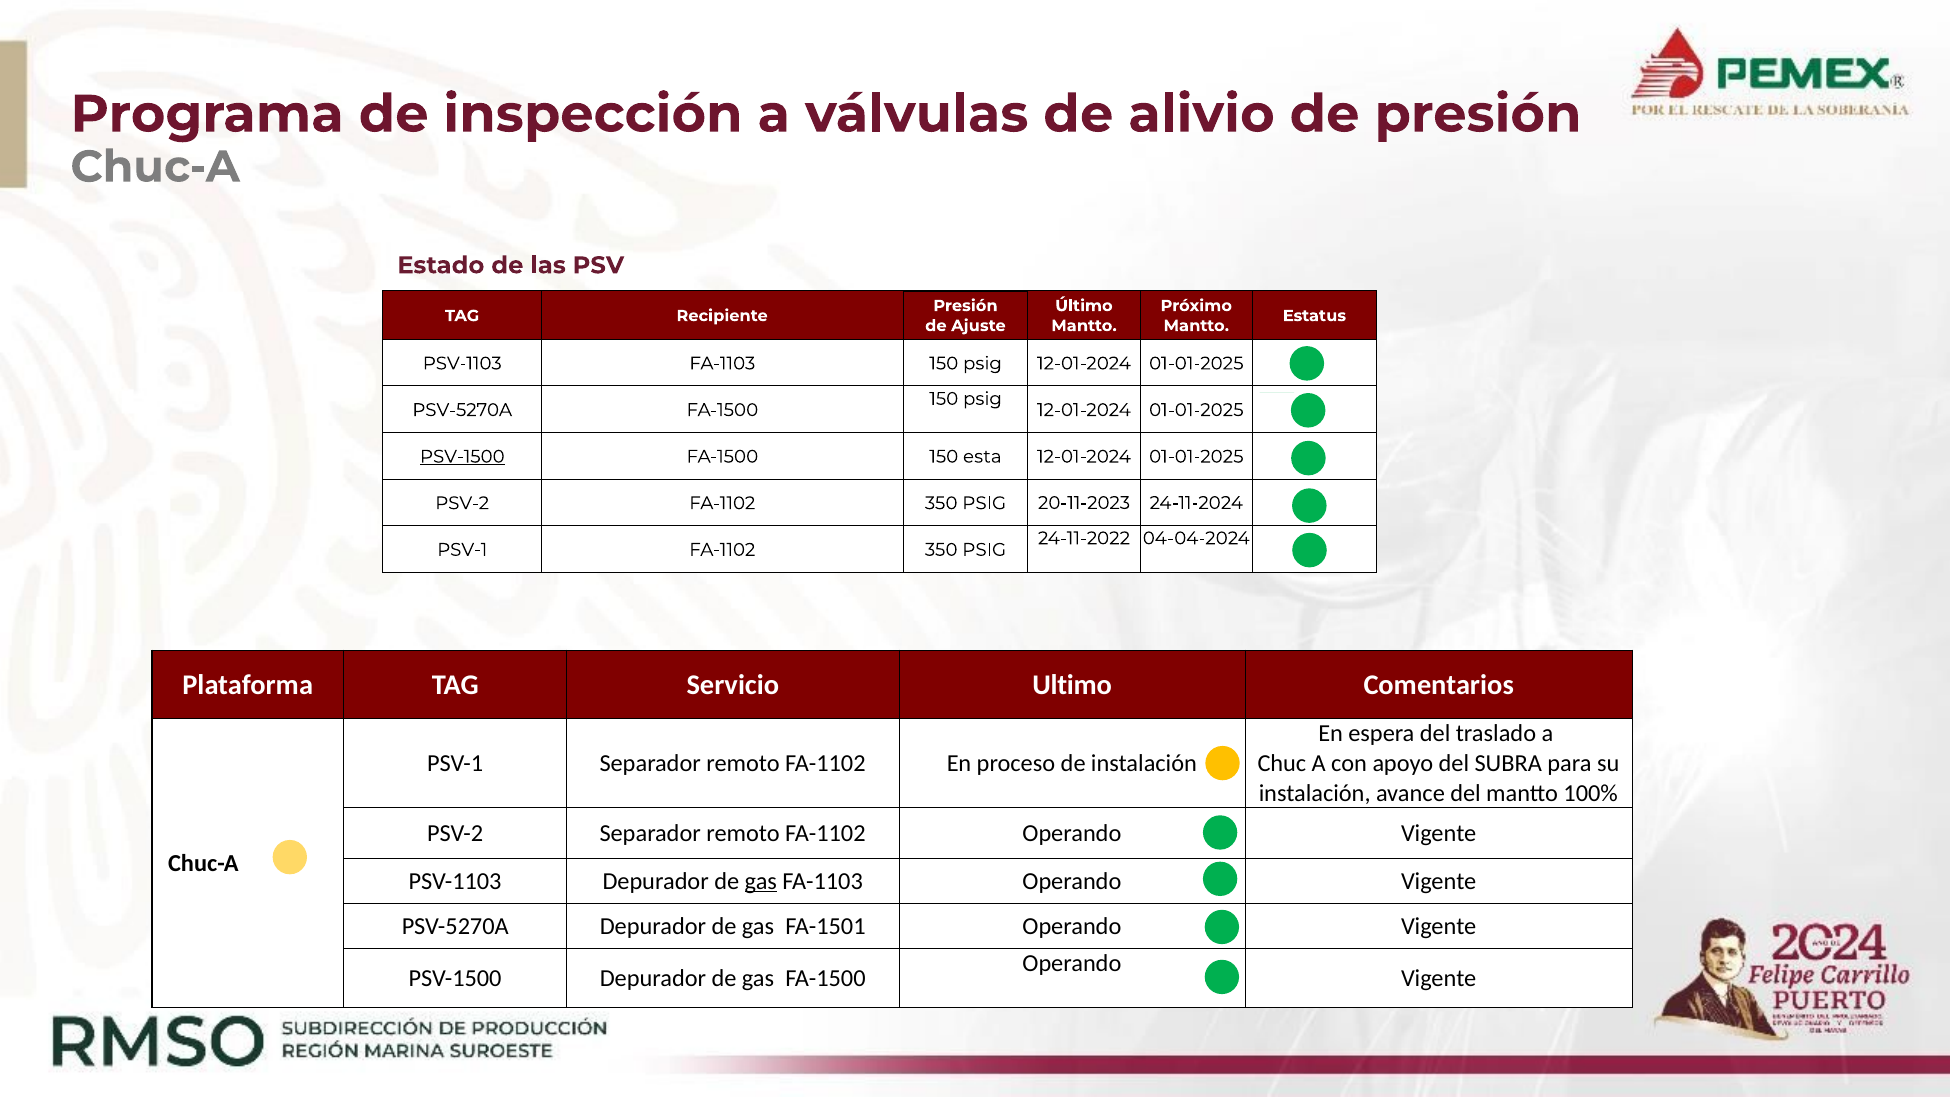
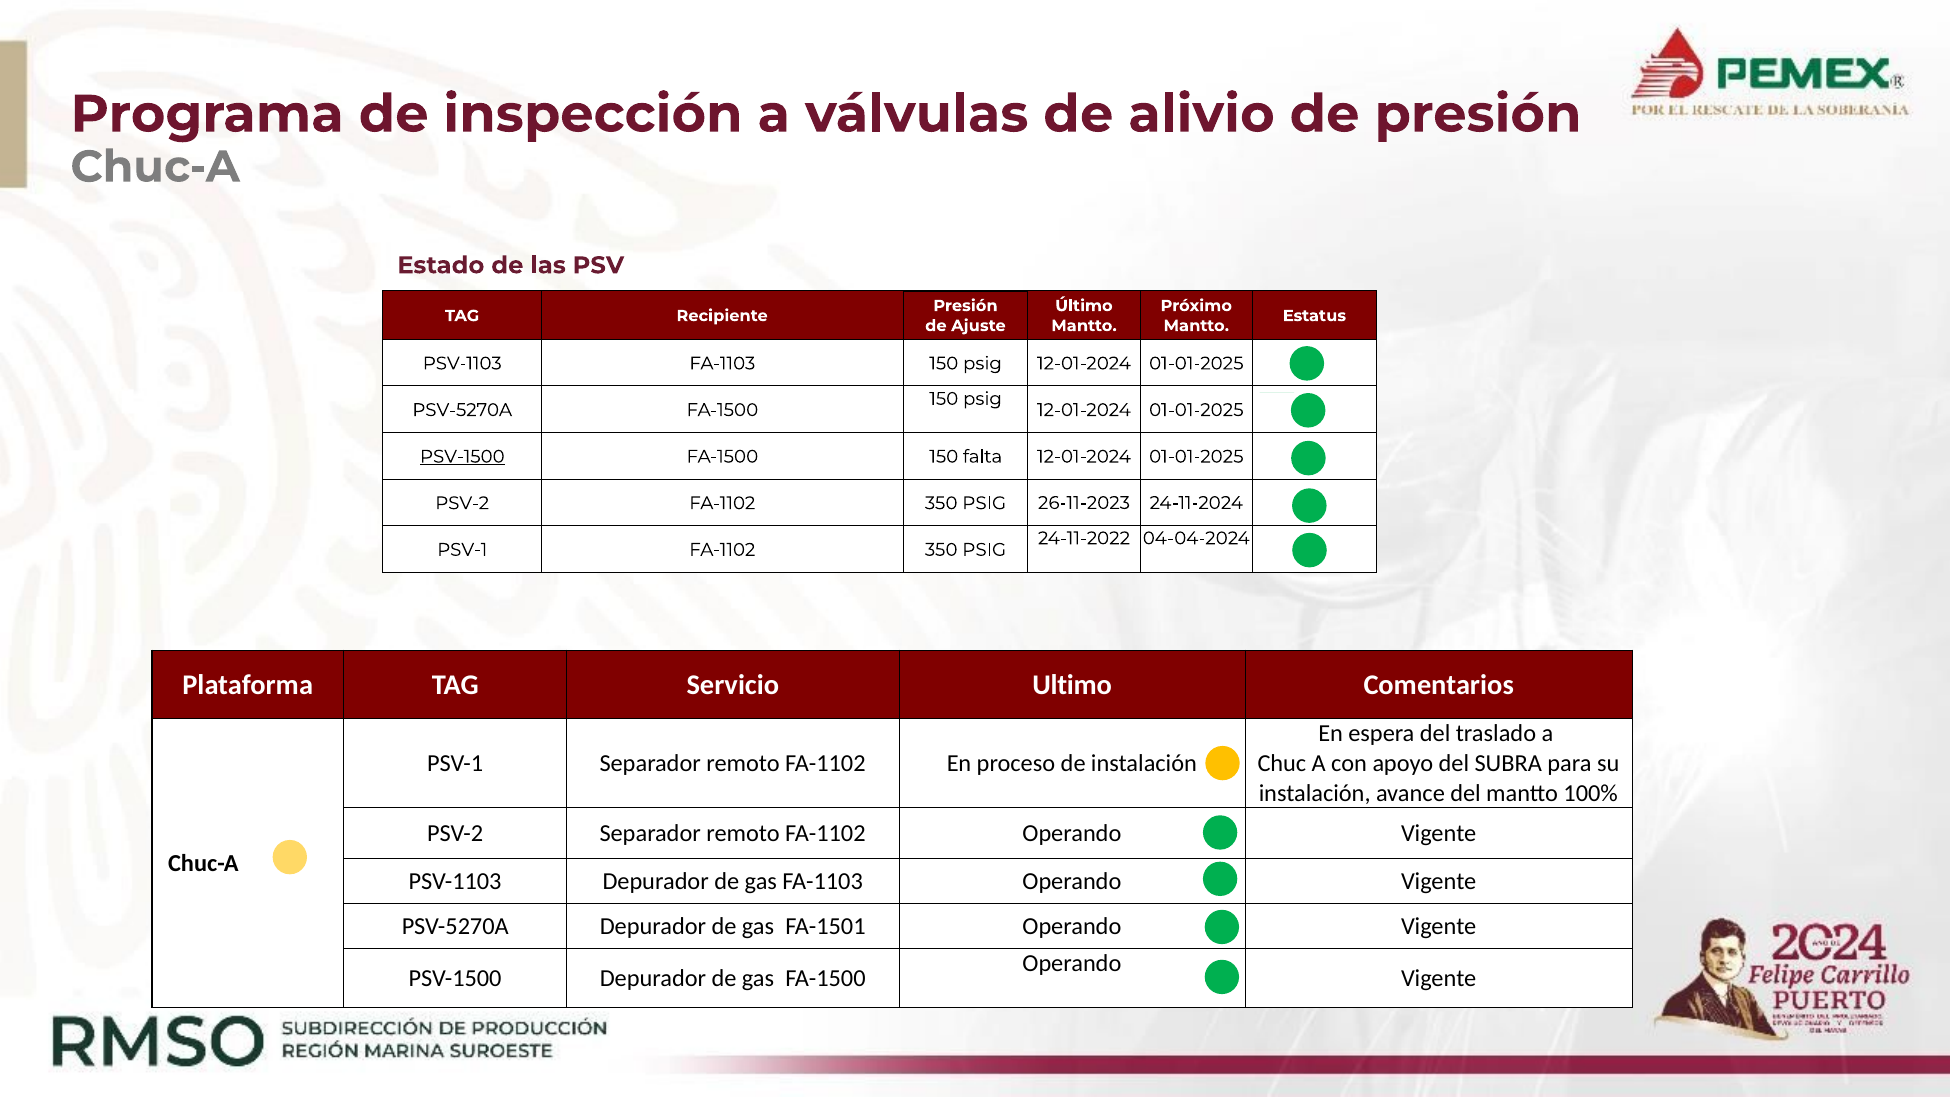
esta: esta -> falta (983, 457)
20-11-2023: 20-11-2023 -> 26-11-2023 (1084, 503)
gas underline: present -> none (761, 881)
